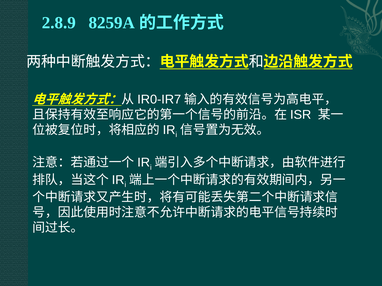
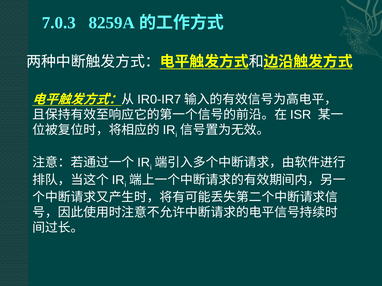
2.8.9: 2.8.9 -> 7.0.3 (59, 23)
